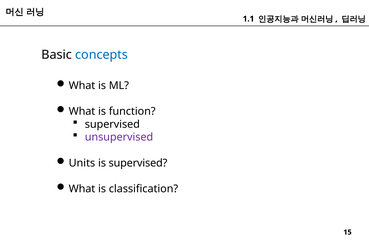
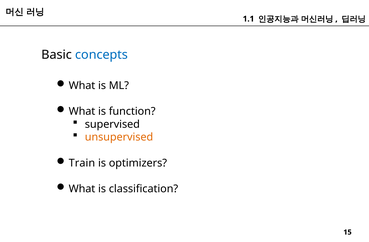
unsupervised colour: purple -> orange (119, 137)
Units: Units -> Train (82, 163)
is supervised: supervised -> optimizers (138, 163)
